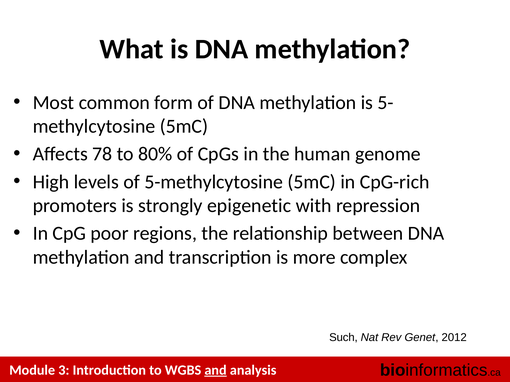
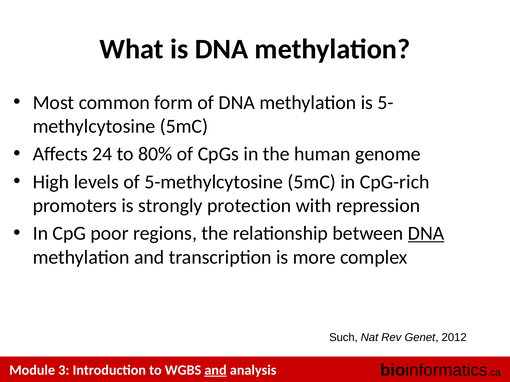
78: 78 -> 24 (102, 154)
epigenetic: epigenetic -> protection (249, 206)
DNA underline: none -> present (426, 234)
